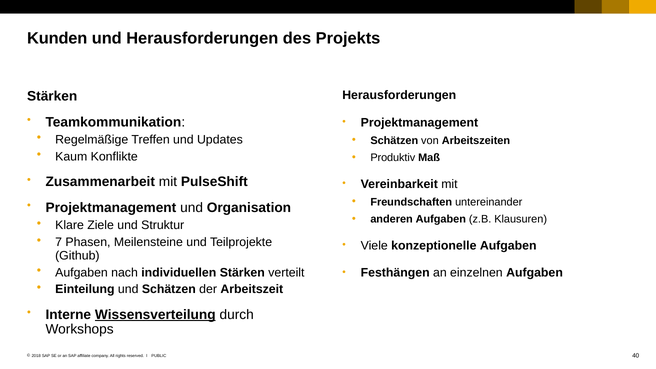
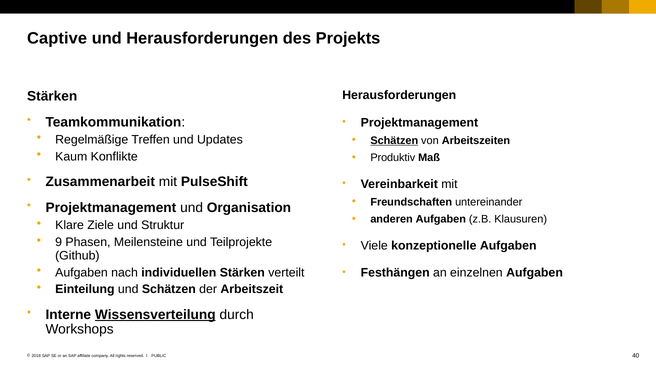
Kunden: Kunden -> Captive (57, 38)
Schätzen underline: none -> present (394, 140)
7: 7 -> 9 (59, 242)
